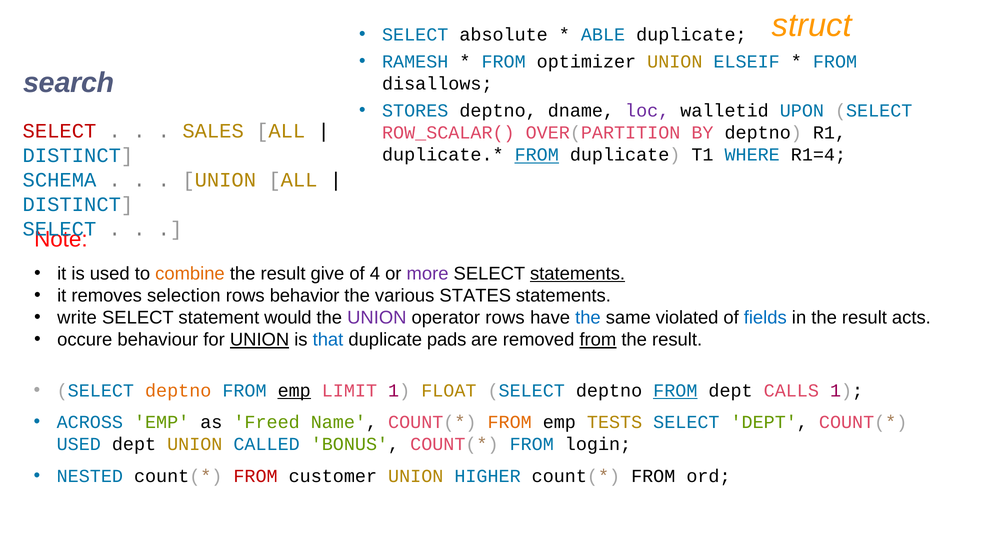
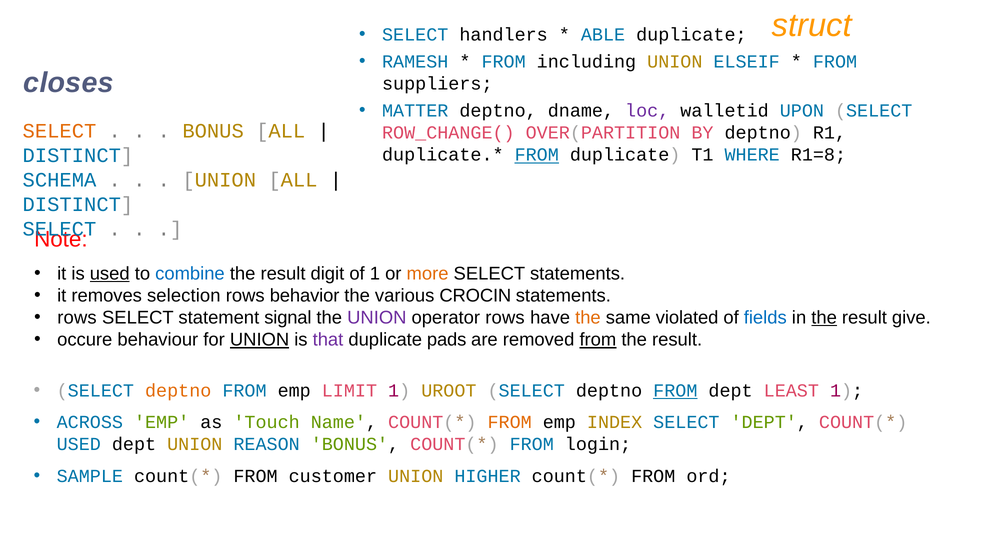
absolute: absolute -> handlers (504, 35)
optimizer: optimizer -> including (586, 62)
search: search -> closes (68, 83)
disallows: disallows -> suppliers (437, 84)
STORES: STORES -> MATTER (415, 111)
SELECT colour: red -> orange (59, 131)
SALES: SALES -> BONUS (213, 131)
ROW_SCALAR(: ROW_SCALAR( -> ROW_CHANGE( (448, 133)
R1=4: R1=4 -> R1=8 (818, 155)
used underline: none -> present (110, 274)
combine colour: orange -> blue (190, 274)
give: give -> digit (327, 274)
of 4: 4 -> 1 (375, 274)
more colour: purple -> orange (428, 274)
statements underline: present -> none (578, 274)
STATES: STATES -> CROCIN (475, 296)
write: write -> rows (77, 318)
would: would -> signal (288, 318)
the colour: blue -> orange (588, 318)
the underline: none -> present (824, 318)
acts: acts -> give (911, 318)
that colour: blue -> purple (328, 340)
emp underline: present -> none (294, 391)
FLOAT: FLOAT -> UROOT (449, 391)
CALLS: CALLS -> LEAST (791, 391)
Freed: Freed -> Touch (267, 423)
TESTS: TESTS -> INDEX (615, 423)
CALLED: CALLED -> REASON (267, 445)
NESTED: NESTED -> SAMPLE (90, 477)
FROM colour: red -> black (256, 477)
